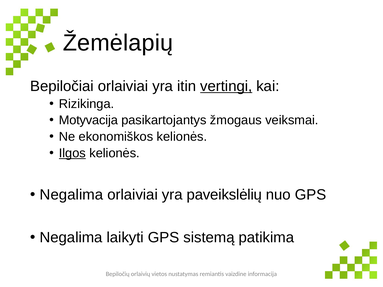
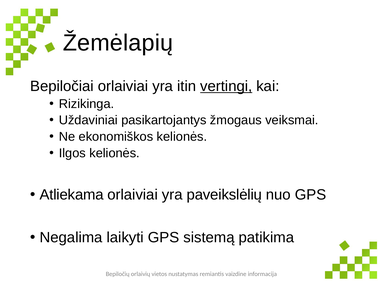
Motyvacija: Motyvacija -> Uždaviniai (88, 120)
Ilgos underline: present -> none (72, 153)
Negalima: Negalima -> Atliekama (72, 195)
